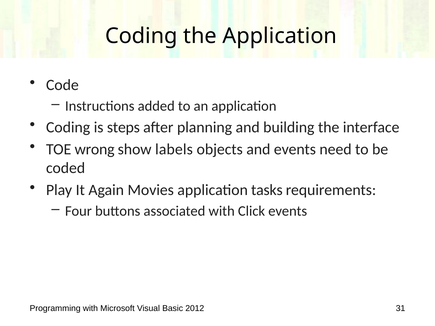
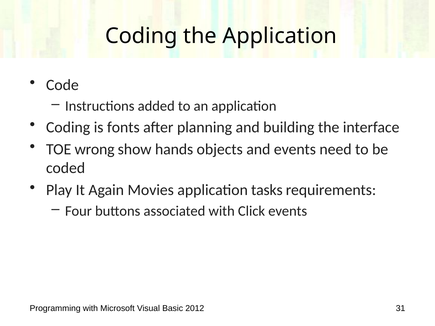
steps: steps -> fonts (123, 127)
labels: labels -> hands (174, 149)
